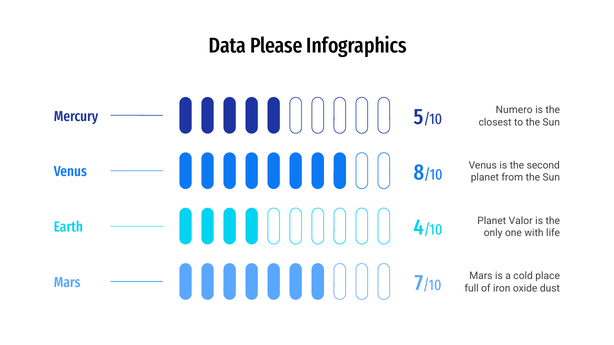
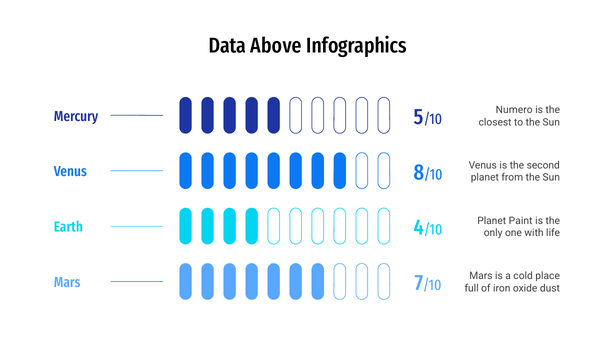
Please: Please -> Above (276, 46)
Valor: Valor -> Paint (521, 221)
